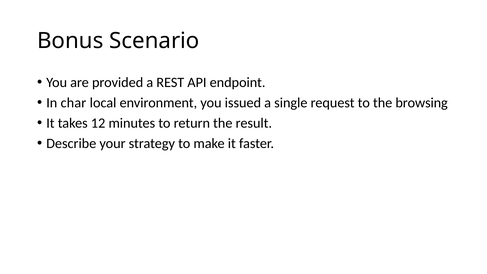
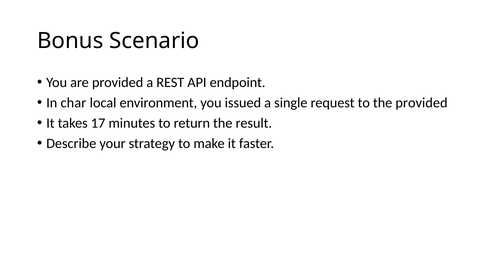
the browsing: browsing -> provided (421, 103)
12: 12 -> 17 (98, 123)
